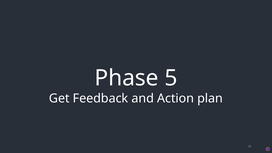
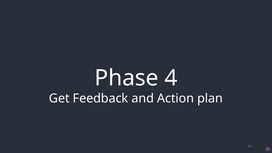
5: 5 -> 4 (171, 78)
